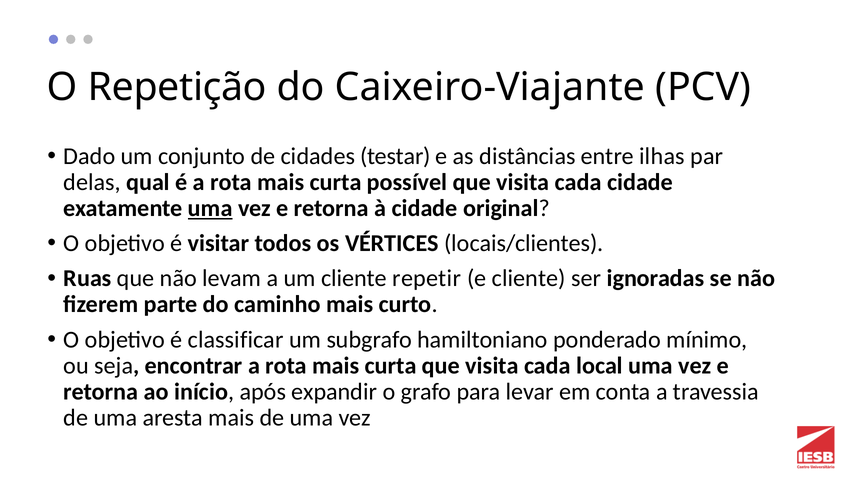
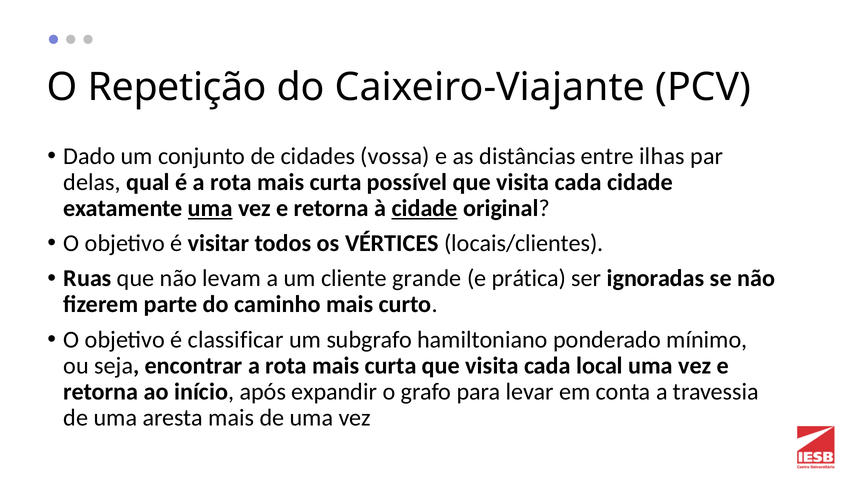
testar: testar -> vossa (395, 156)
cidade underline: none -> present (425, 208)
repetir: repetir -> grande (427, 279)
e cliente: cliente -> prática (529, 279)
